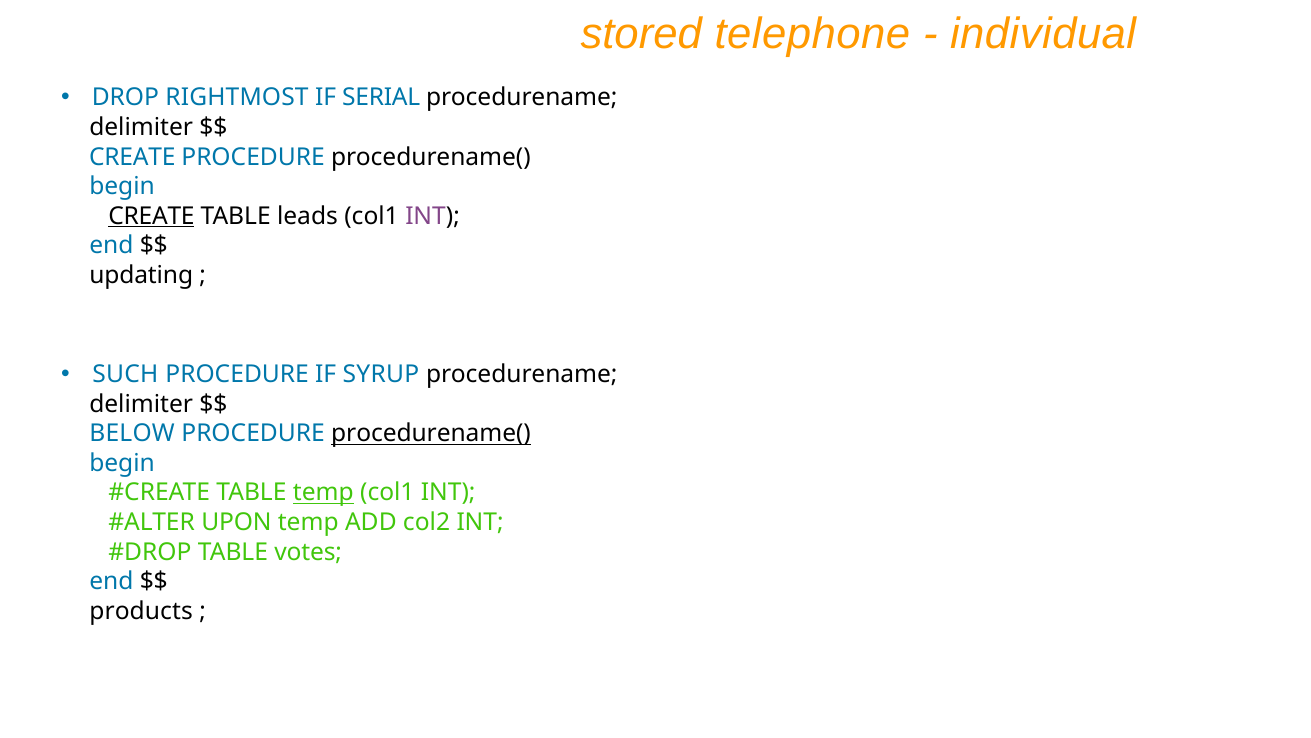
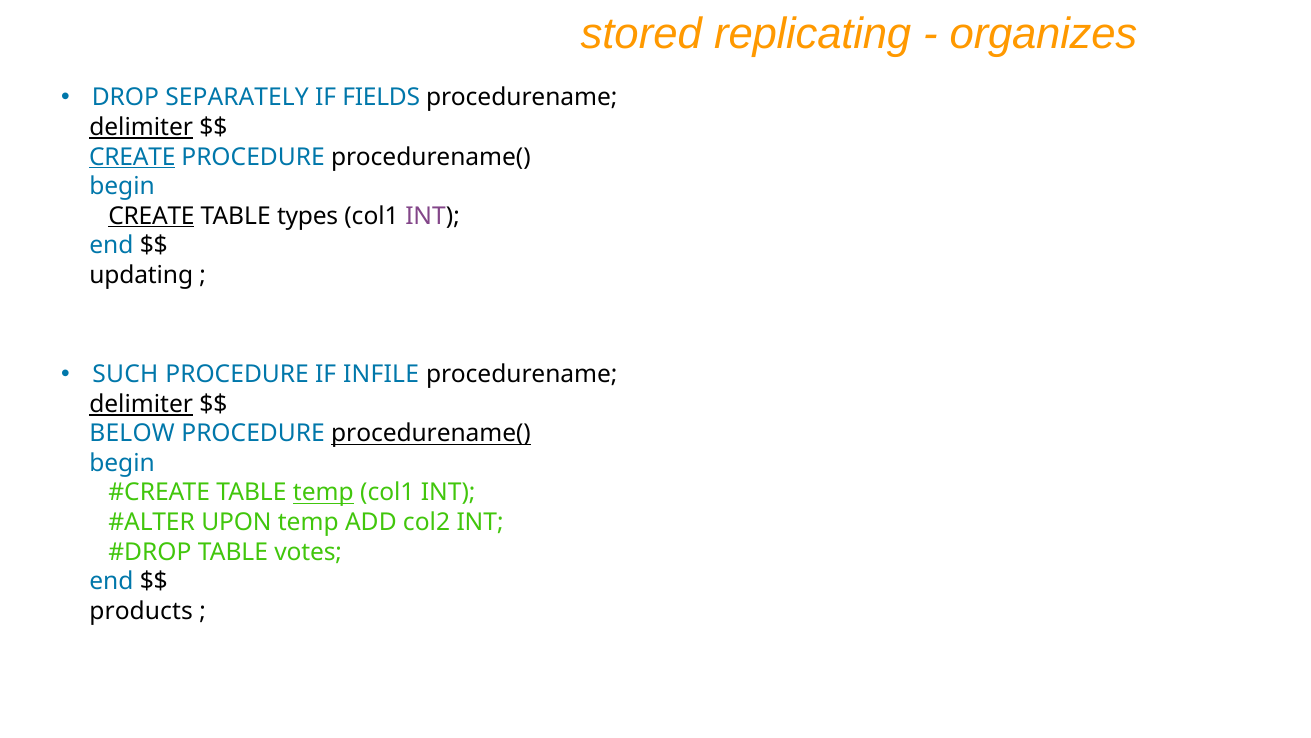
telephone: telephone -> replicating (813, 34)
individual: individual -> organizes (1043, 34)
RIGHTMOST: RIGHTMOST -> SEPARATELY (237, 98)
SERIAL: SERIAL -> FIELDS (381, 98)
delimiter underline: none -> present (141, 127)
CREATE underline: none -> present (132, 157)
leads: leads -> types (308, 216)
SYRUP: SYRUP -> INFILE (381, 374)
delimiter underline: none -> present (141, 404)
